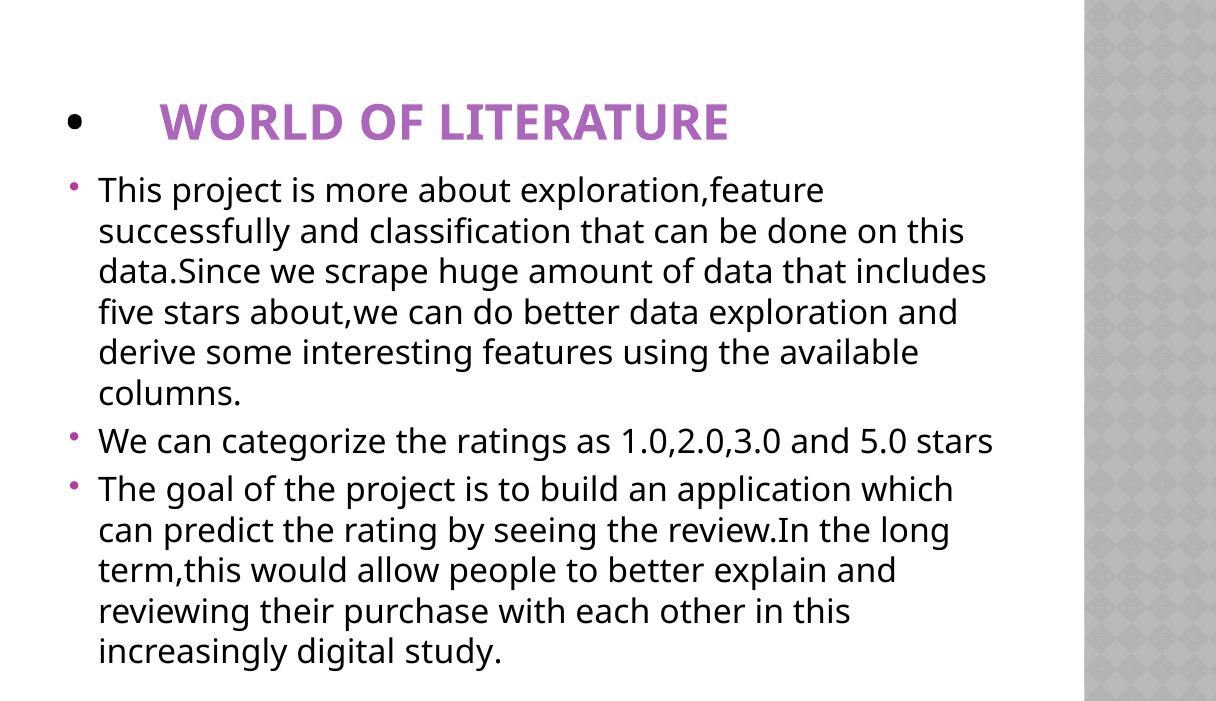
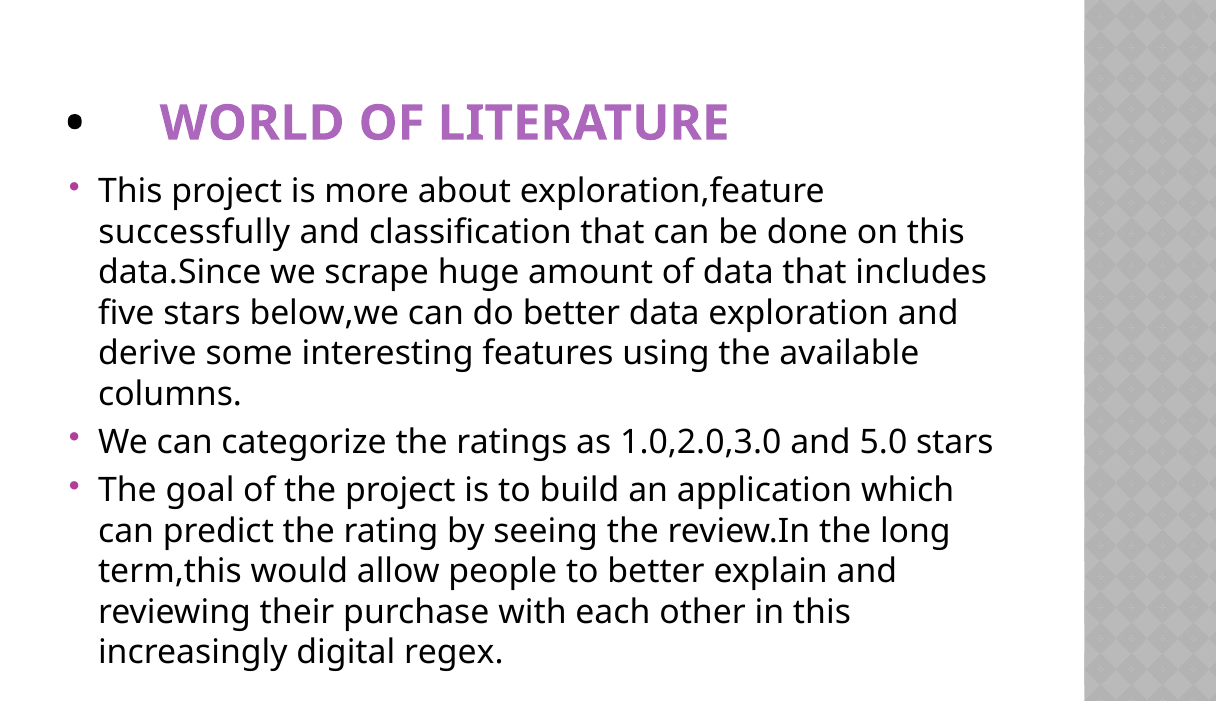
about,we: about,we -> below,we (324, 313)
study: study -> regex (454, 653)
